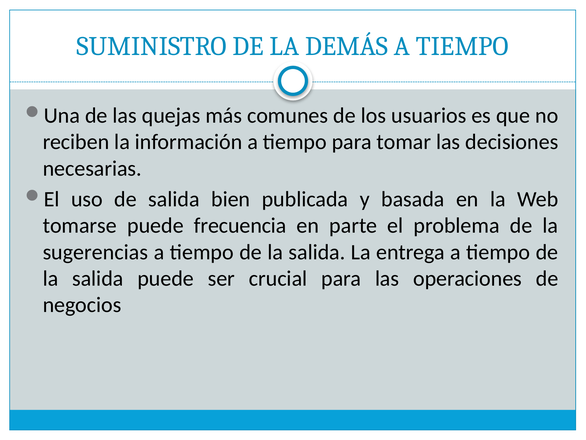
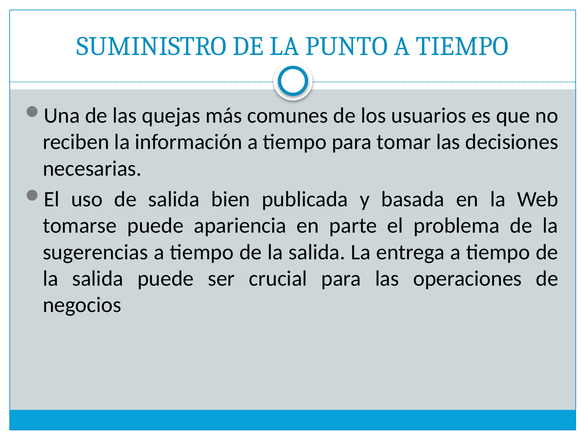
DEMÁS: DEMÁS -> PUNTO (346, 46)
frecuencia: frecuencia -> apariencia (240, 225)
